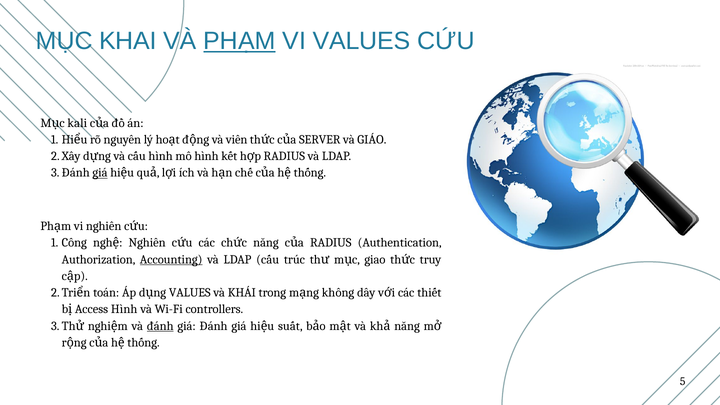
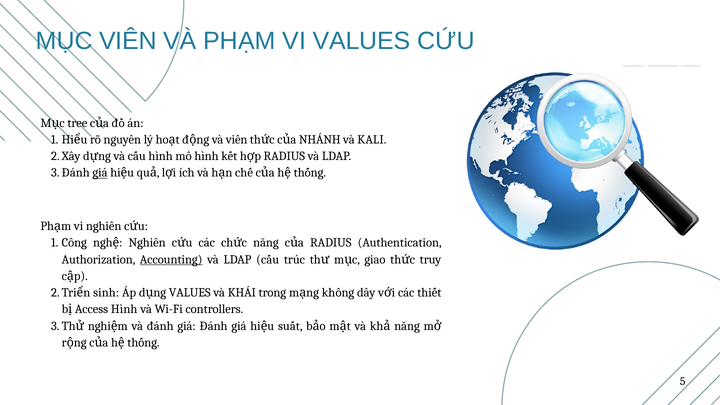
MỤC KHAI: KHAI -> VIÊN (128, 41)
PHẠM underline: present -> none (239, 41)
kali: kali -> tree (77, 123)
SERVER: SERVER -> NHÁNH (320, 140)
GIÁO: GIÁO -> KALI (372, 140)
toán: toán -> sinh (106, 293)
đánh underline: present -> none (160, 326)
